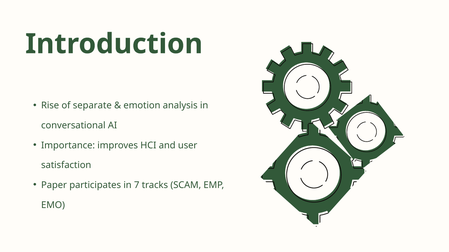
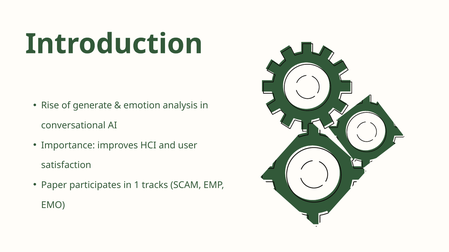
separate: separate -> generate (92, 106)
7: 7 -> 1 (137, 186)
